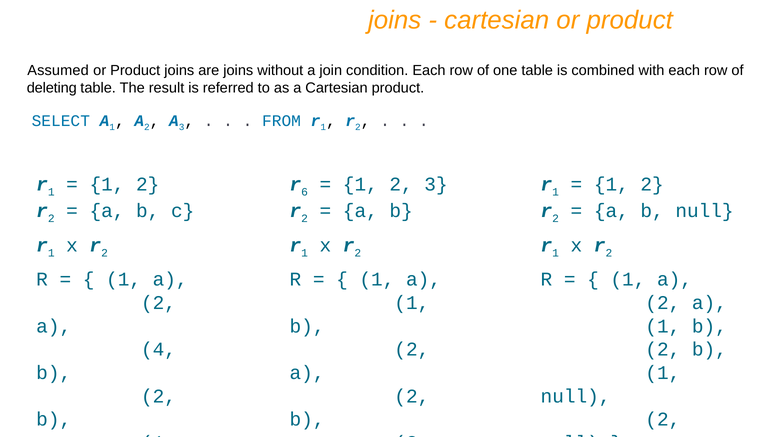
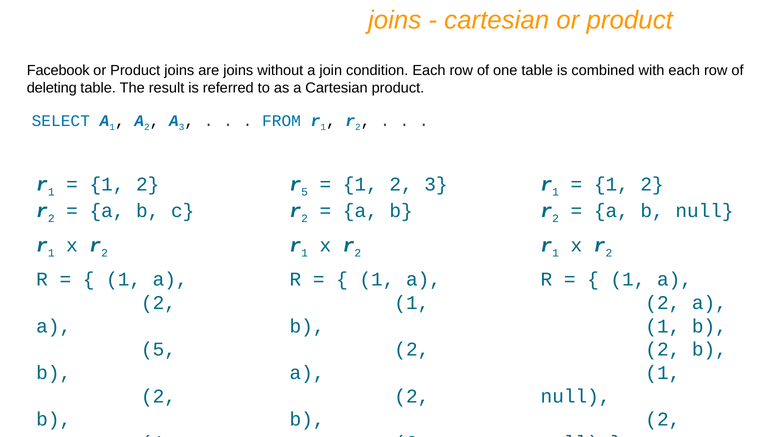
Assumed: Assumed -> Facebook (58, 71)
r 6: 6 -> 5 (305, 192)
4: 4 -> 5 (158, 349)
